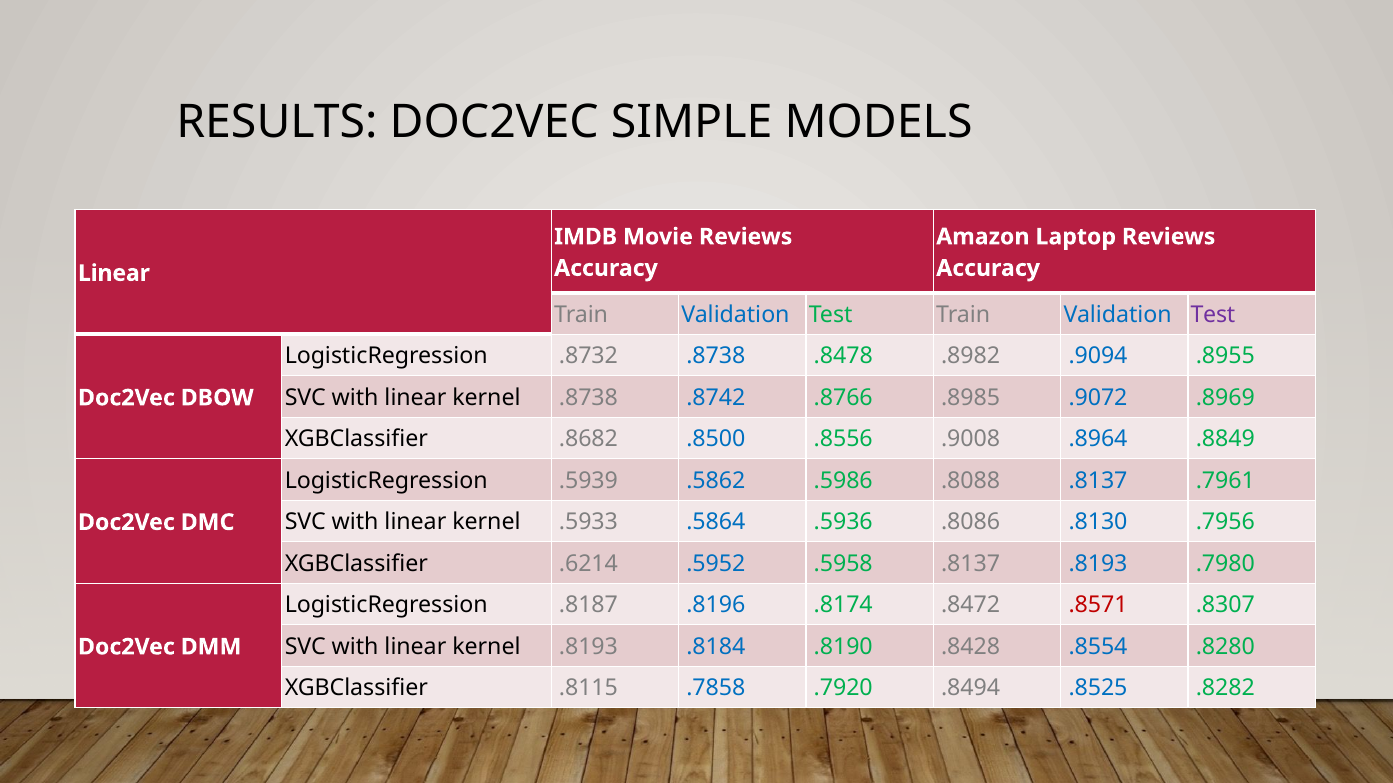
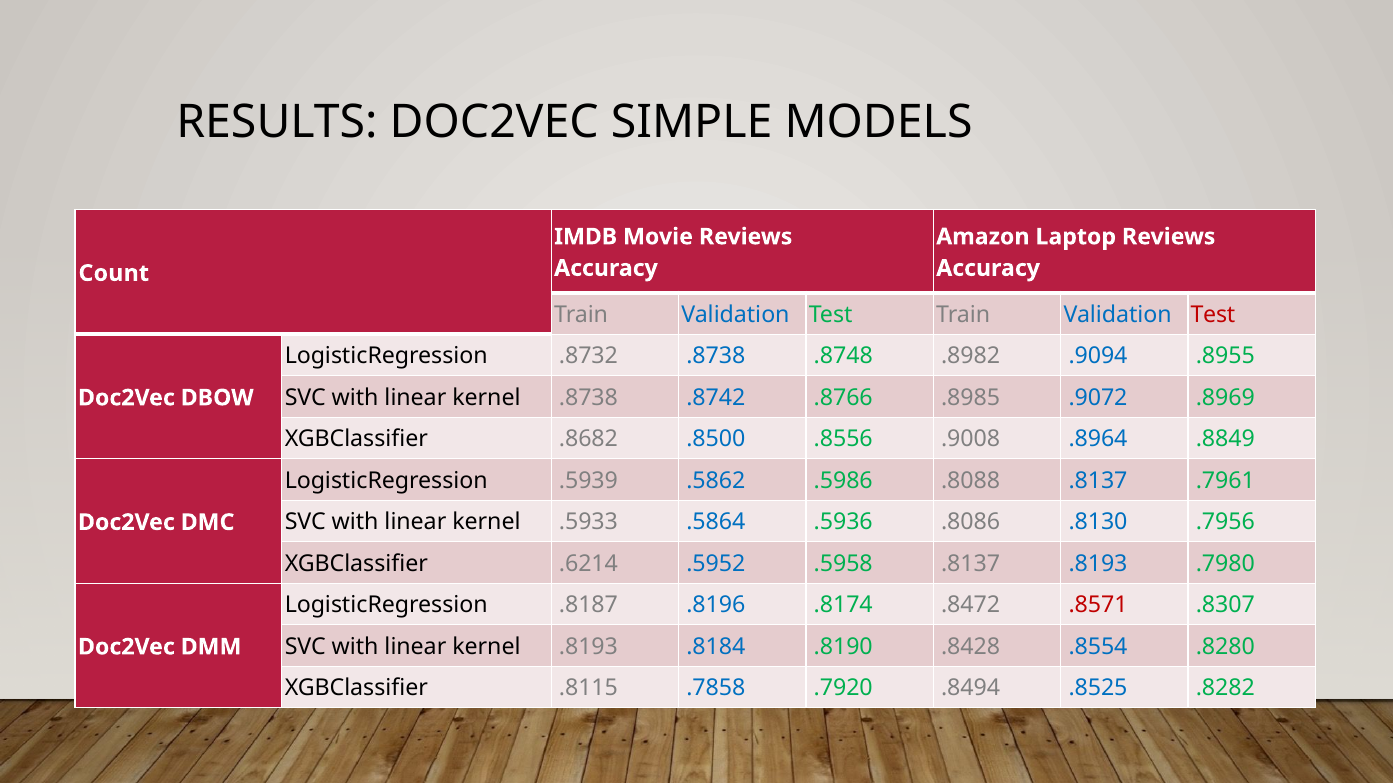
Linear: Linear -> Count (114, 273)
Test colour: purple -> red (1213, 315)
.8478: .8478 -> .8748 (843, 356)
